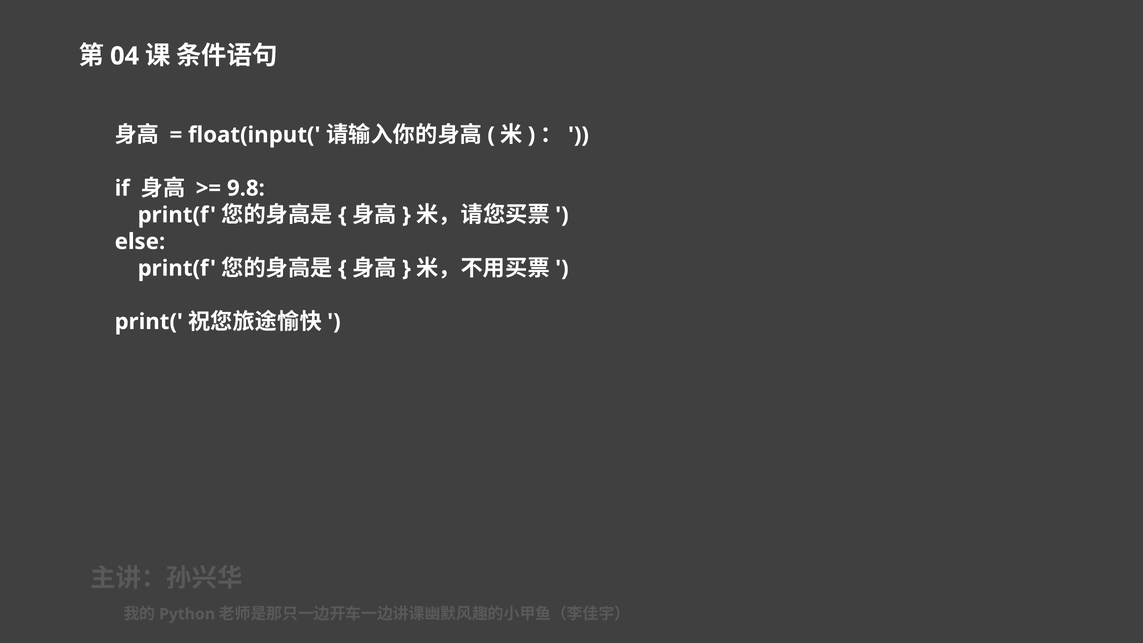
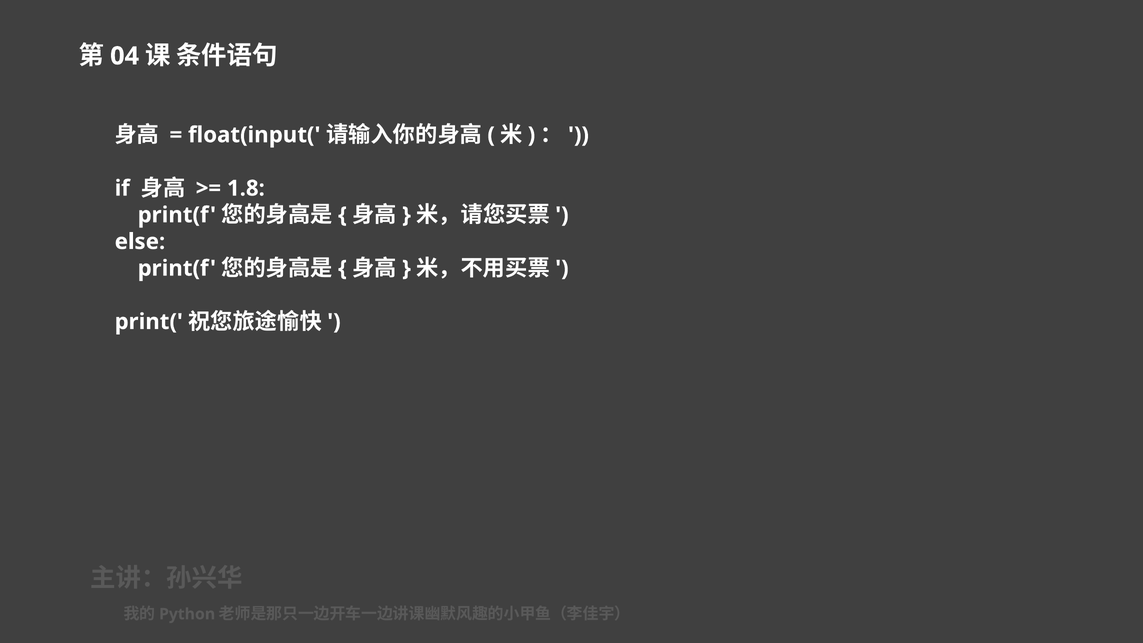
9.8: 9.8 -> 1.8 (246, 188)
